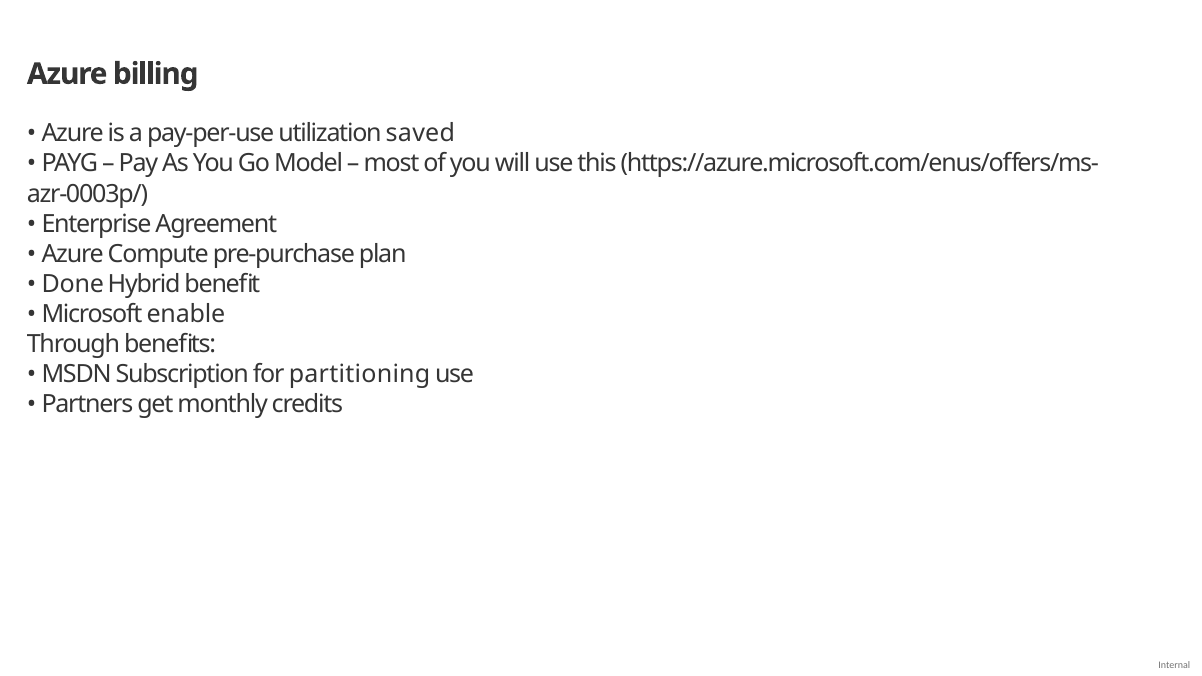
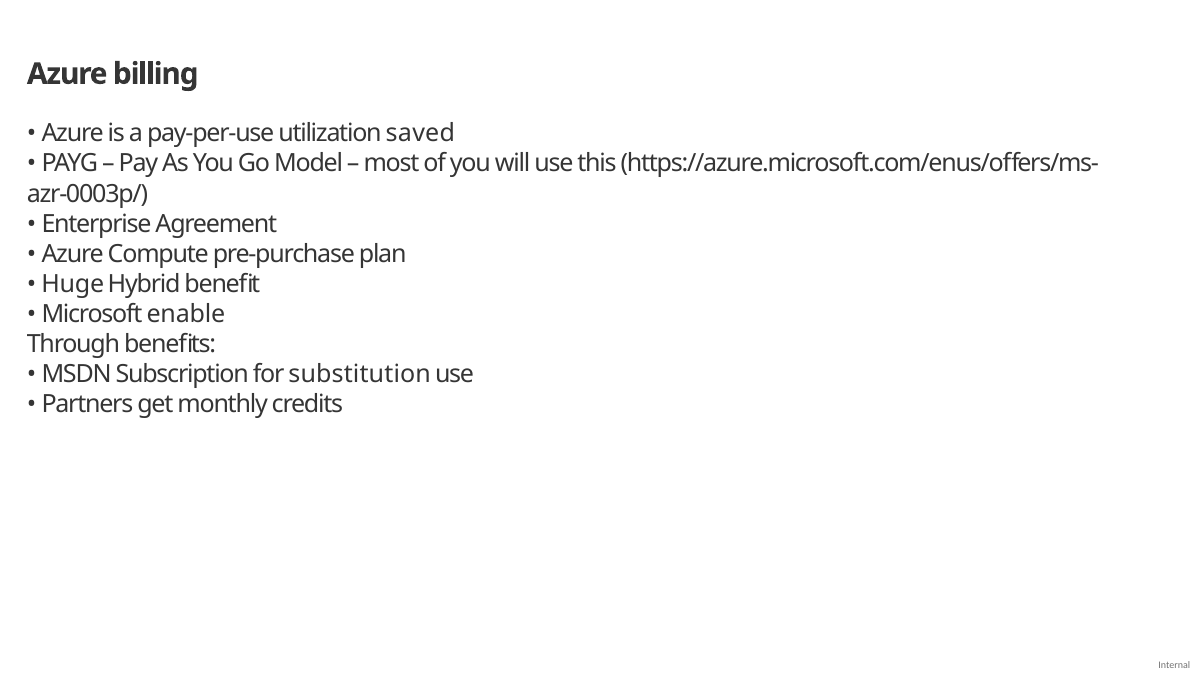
Done: Done -> Huge (73, 284)
partitioning: partitioning -> substitution (360, 374)
